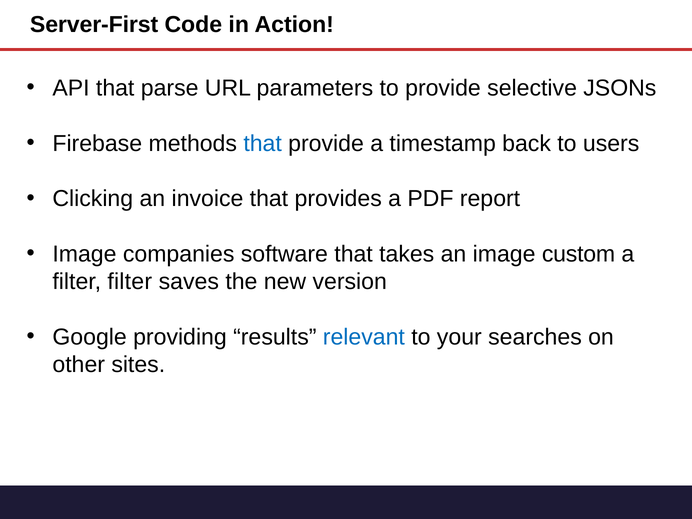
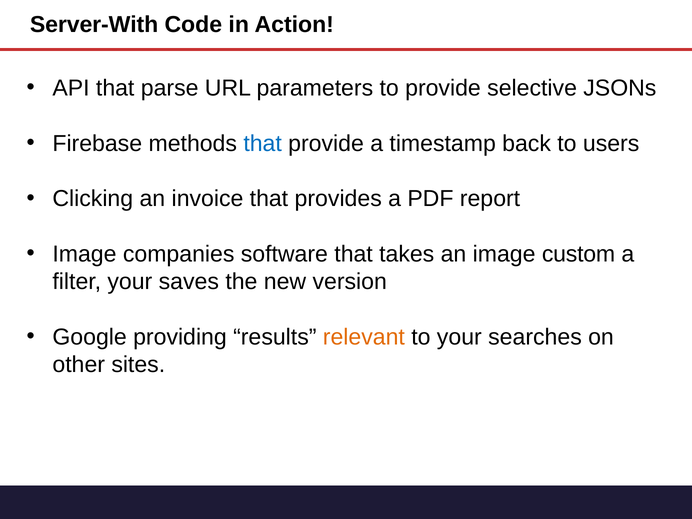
Server-First: Server-First -> Server-With (94, 25)
filter filter: filter -> your (130, 282)
relevant colour: blue -> orange (364, 337)
